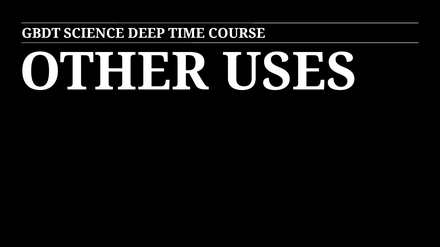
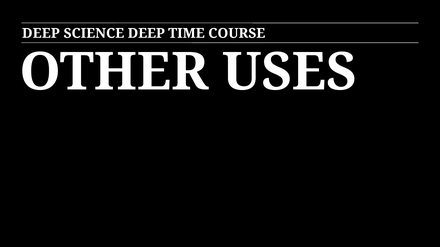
GBDT: GBDT -> DEEP (41, 33)
